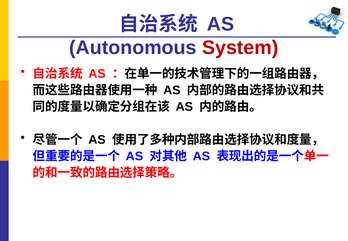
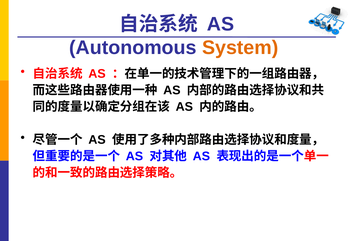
System colour: red -> orange (240, 48)
